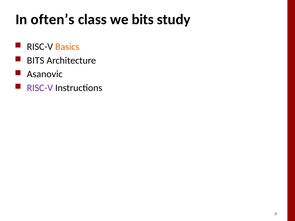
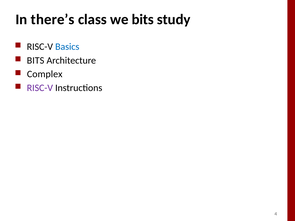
often’s: often’s -> there’s (53, 19)
Basics colour: orange -> blue (67, 47)
Asanovic: Asanovic -> Complex (45, 74)
